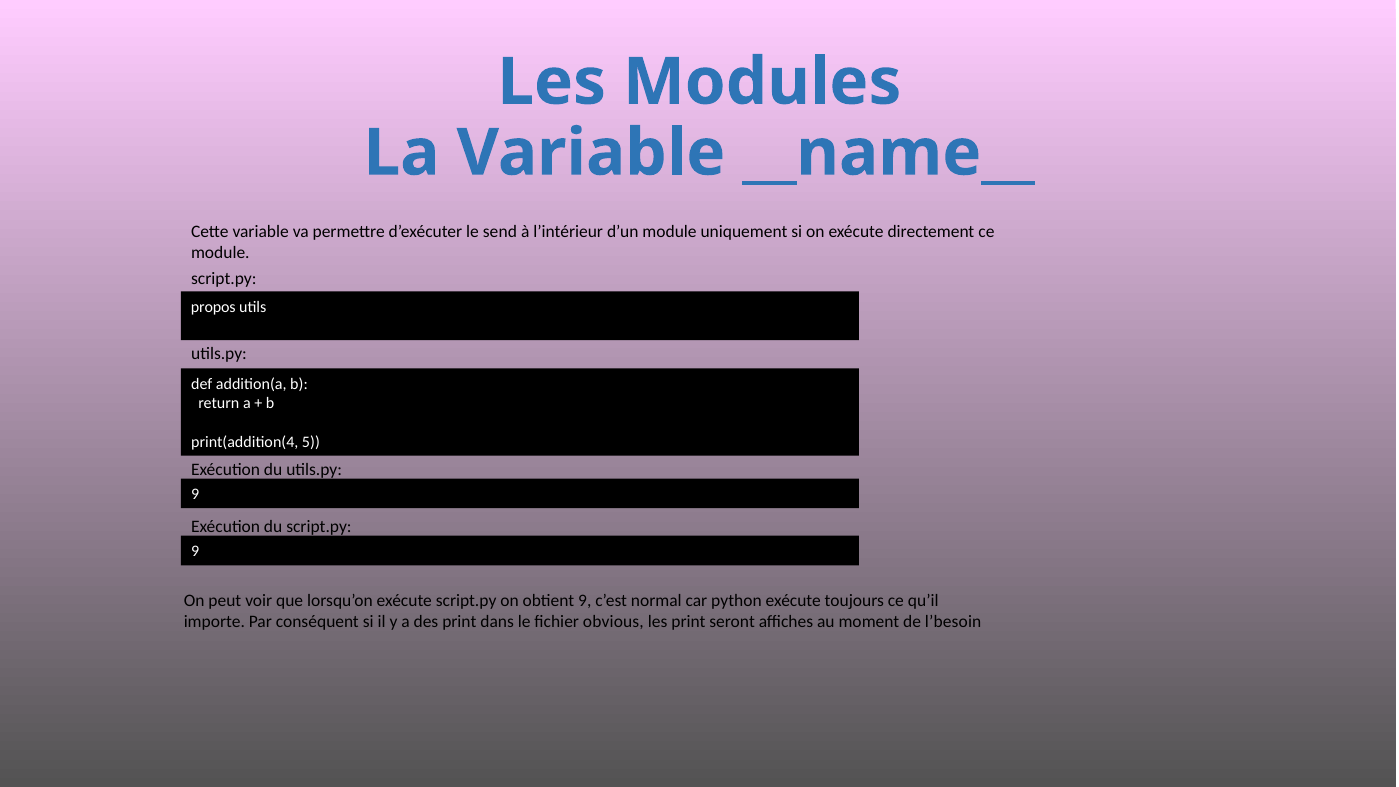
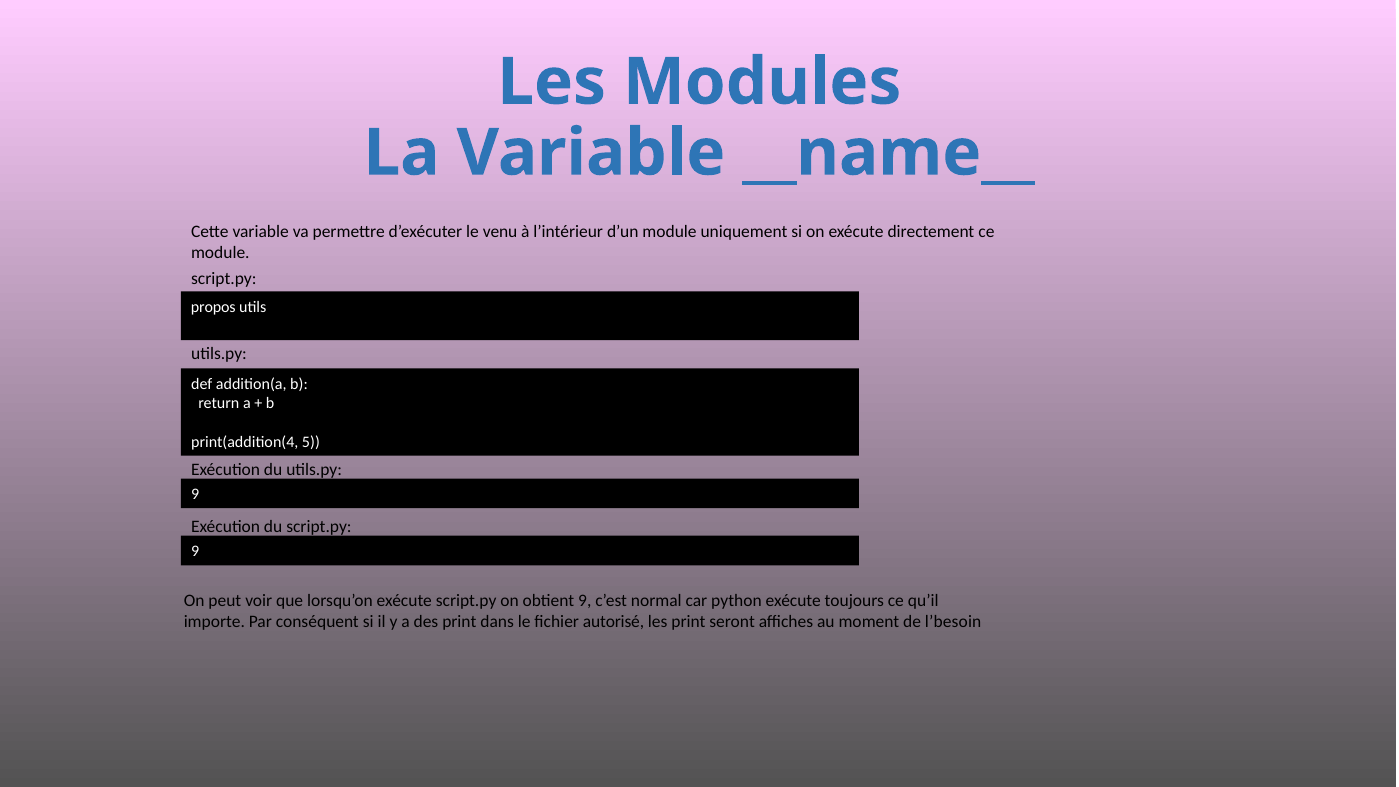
send: send -> venu (500, 231)
obvious: obvious -> autorisé (614, 621)
